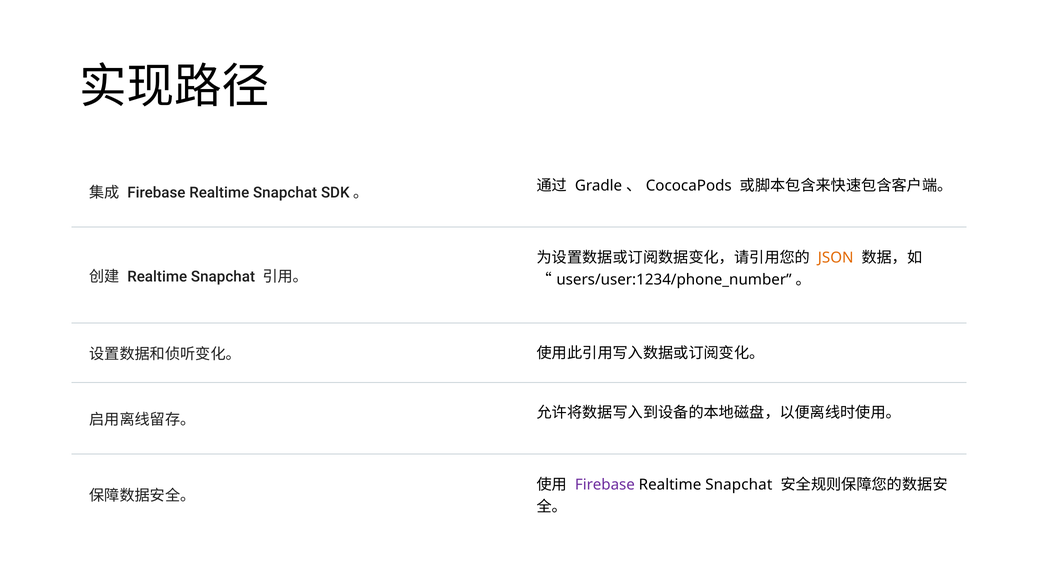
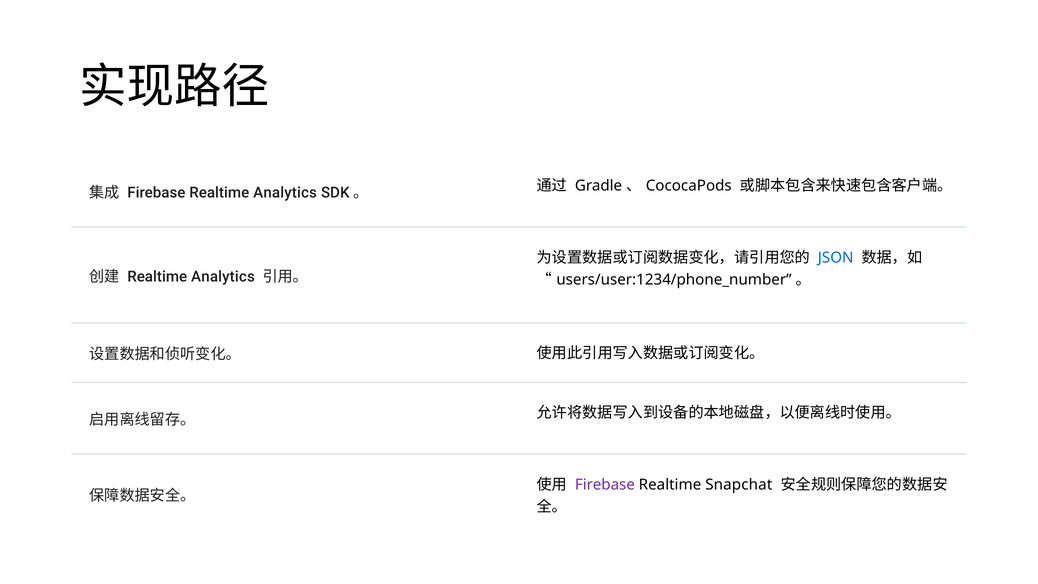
Snapchat: Snapchat -> Analytics (285, 193)
JSON colour: orange -> blue (836, 258)
Snapchat: Snapchat -> Analytics (223, 277)
